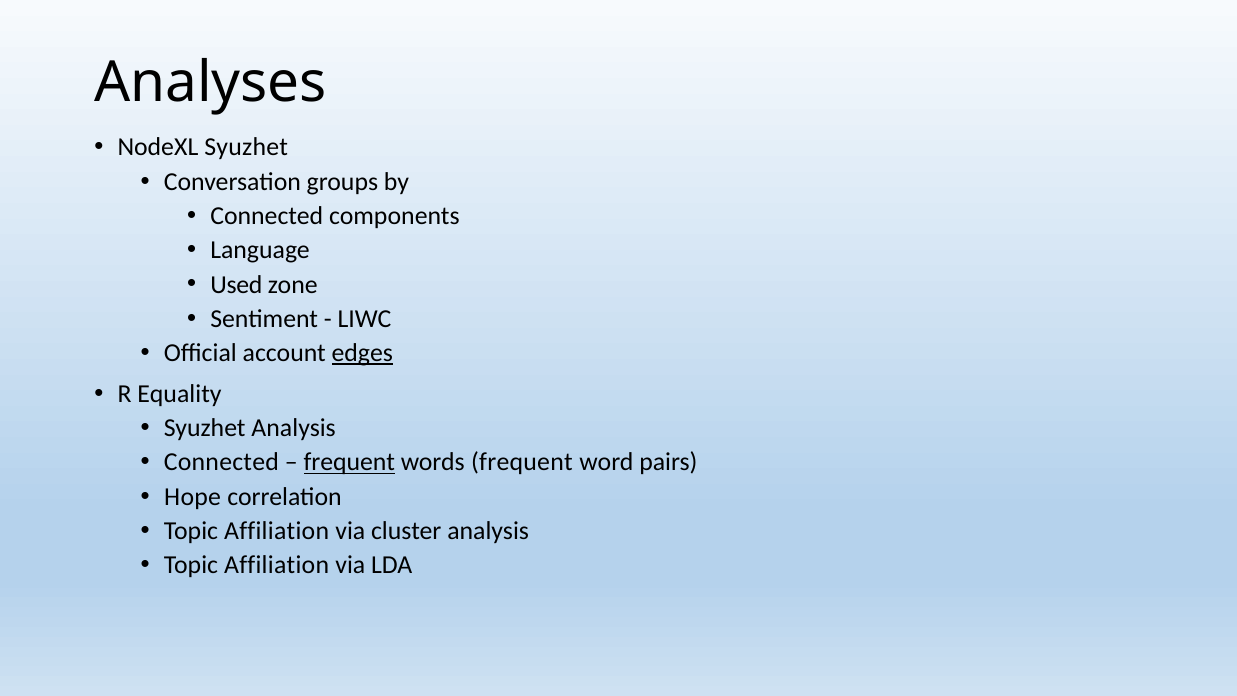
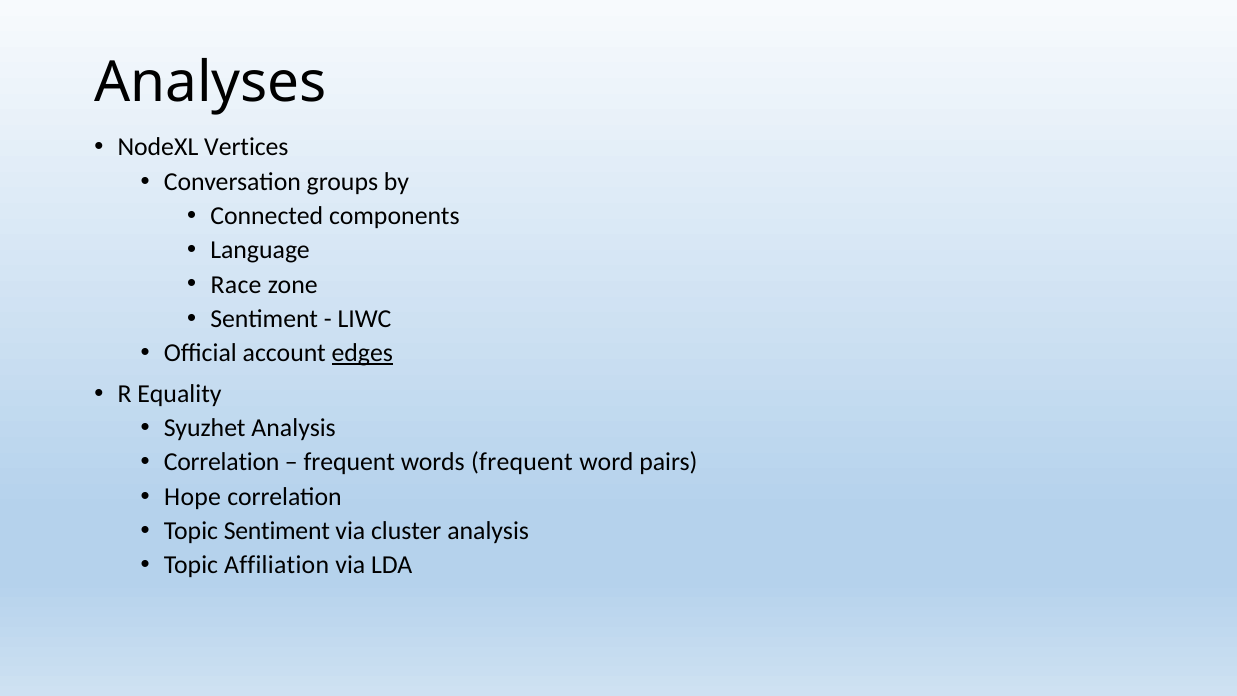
NodeXL Syuzhet: Syuzhet -> Vertices (246, 147)
Used: Used -> Race (236, 284)
Connected: Connected -> Correlation (222, 462)
frequent underline: present -> none (349, 462)
Affiliation: Affiliation -> Sentiment (277, 531)
